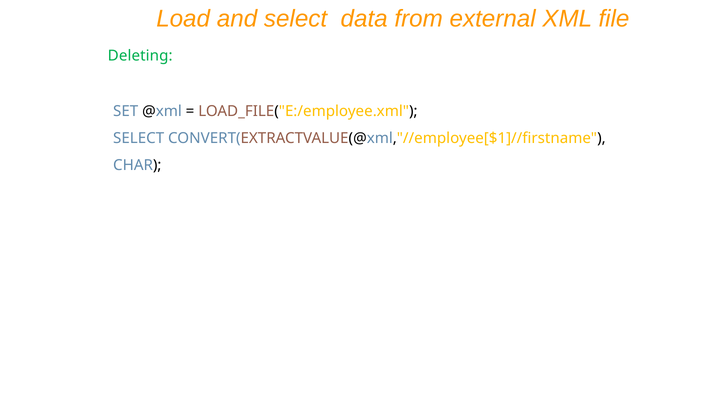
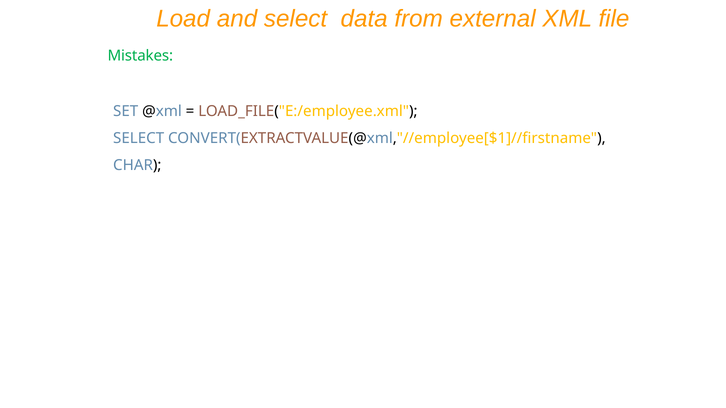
Deleting: Deleting -> Mistakes (140, 56)
